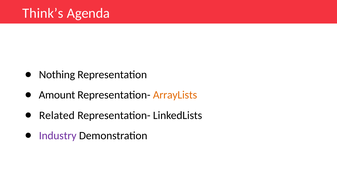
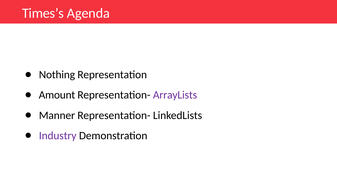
Think’s: Think’s -> Times’s (43, 13)
ArrayLists colour: orange -> purple (175, 95)
Related: Related -> Manner (57, 115)
